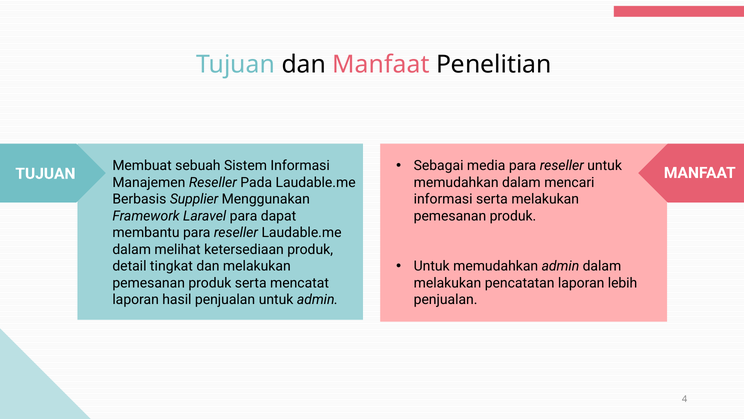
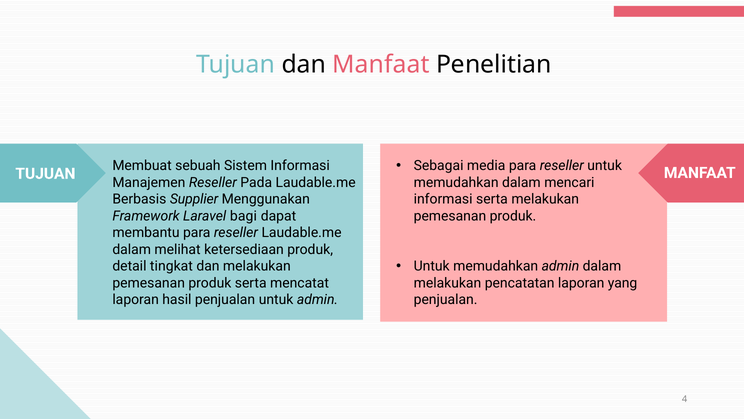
Laravel para: para -> bagi (243, 216)
lebih: lebih -> yang (623, 283)
